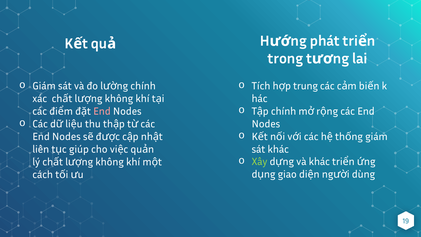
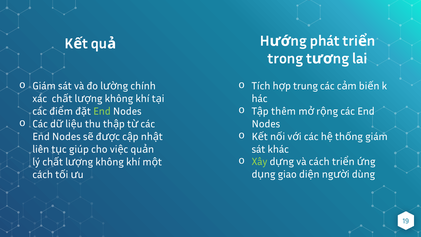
chính: chính -> thêm (284, 111)
End colour: pink -> light green (102, 111)
và khác: khác -> cách (319, 162)
